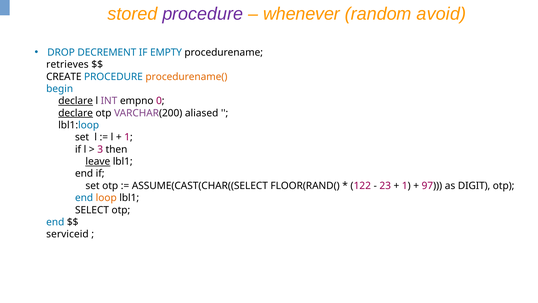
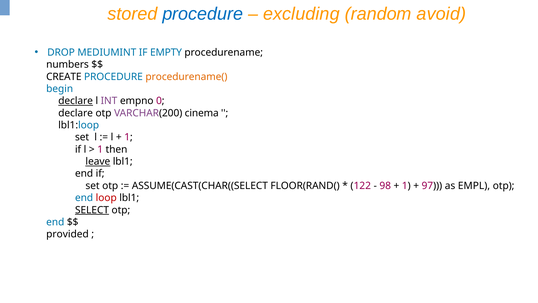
procedure colour: purple -> blue (203, 14)
whenever: whenever -> excluding (301, 14)
DECREMENT: DECREMENT -> MEDIUMINT (107, 52)
retrieves: retrieves -> numbers (68, 64)
declare underline: present -> none (76, 113)
aliased: aliased -> cinema (202, 113)
3: 3 -> 1 (100, 149)
23: 23 -> 98 (385, 186)
DIGIT: DIGIT -> EMPL (474, 186)
loop colour: orange -> red (106, 198)
SELECT underline: none -> present (92, 210)
serviceid: serviceid -> provided (67, 234)
